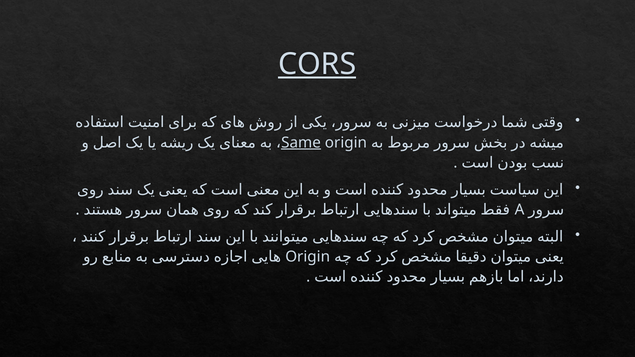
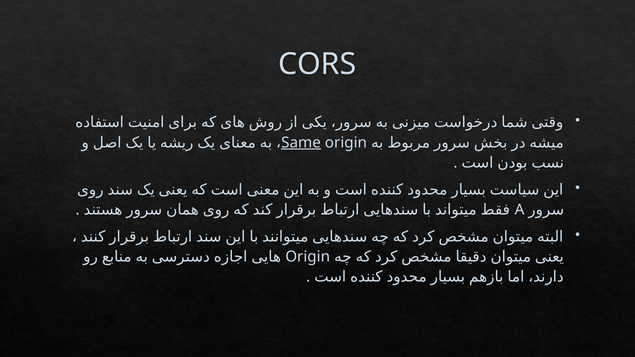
CORS underline: present -> none (317, 64)
